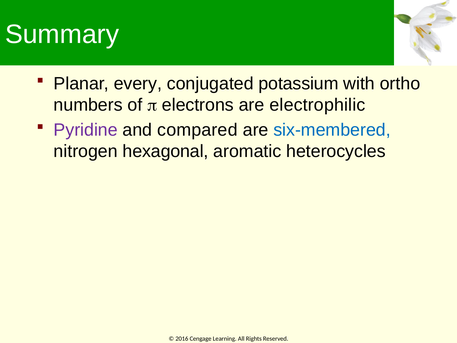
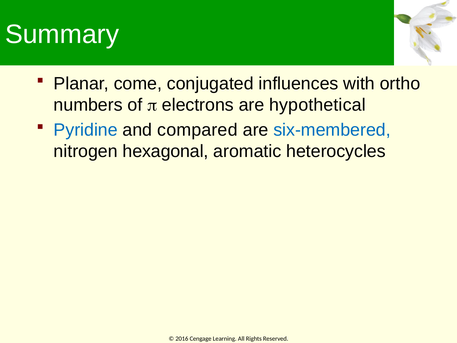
every: every -> come (138, 84)
potassium: potassium -> influences (298, 84)
electrophilic: electrophilic -> hypothetical (317, 105)
Pyridine colour: purple -> blue (86, 130)
